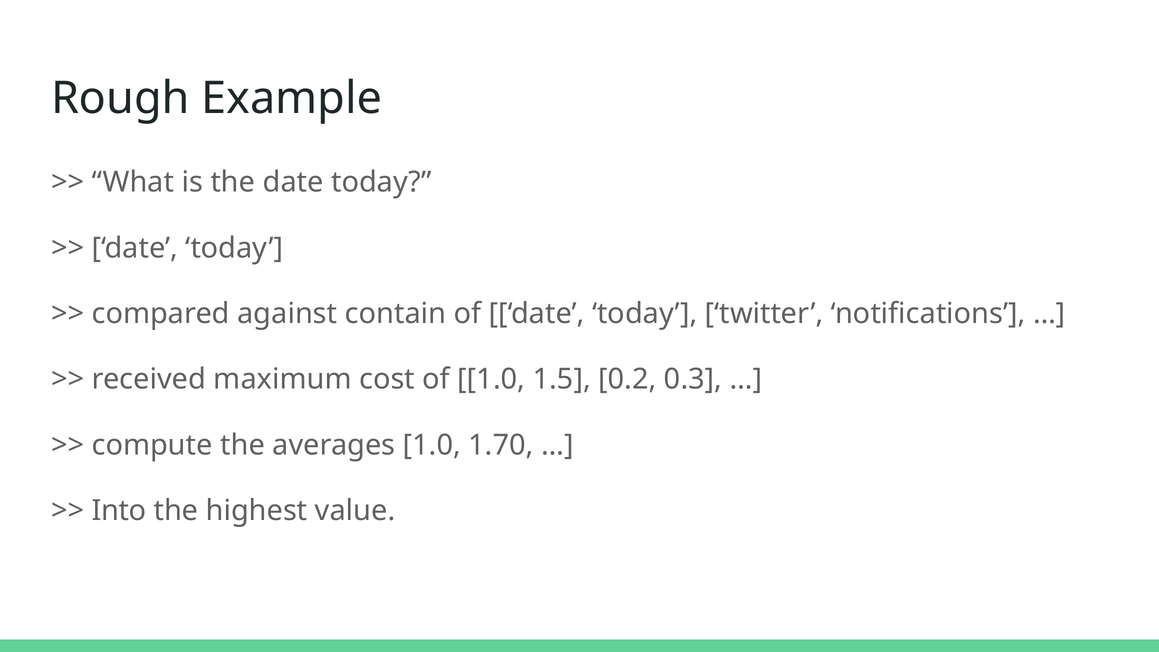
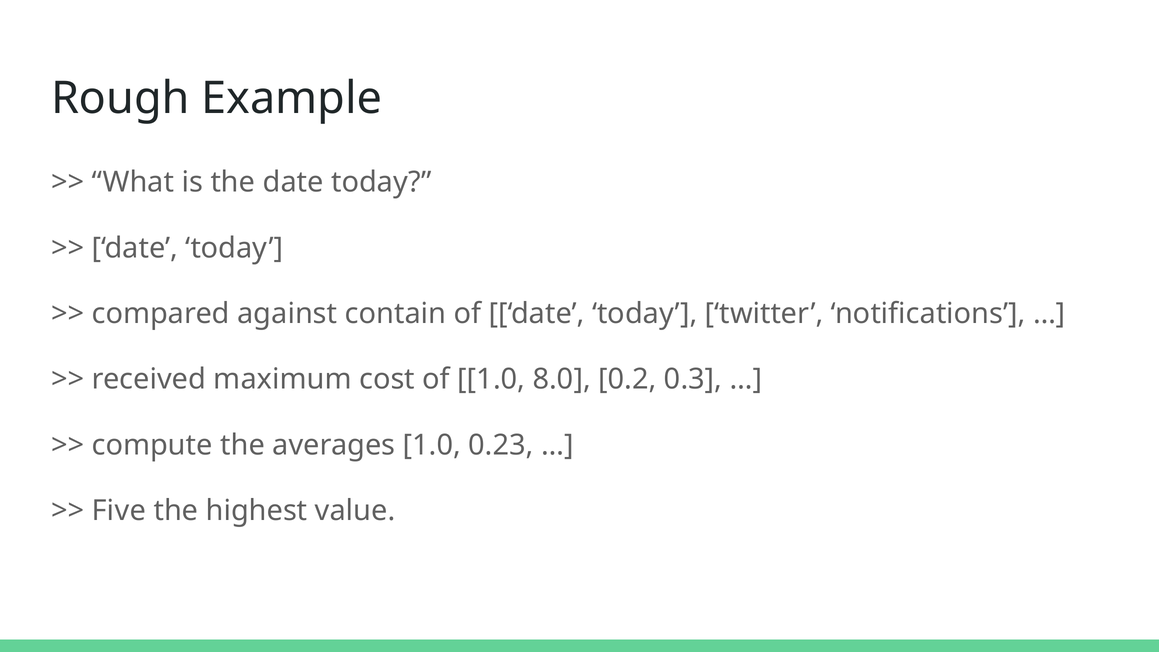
1.5: 1.5 -> 8.0 (562, 379)
1.70: 1.70 -> 0.23 (501, 445)
Into: Into -> Five (119, 511)
